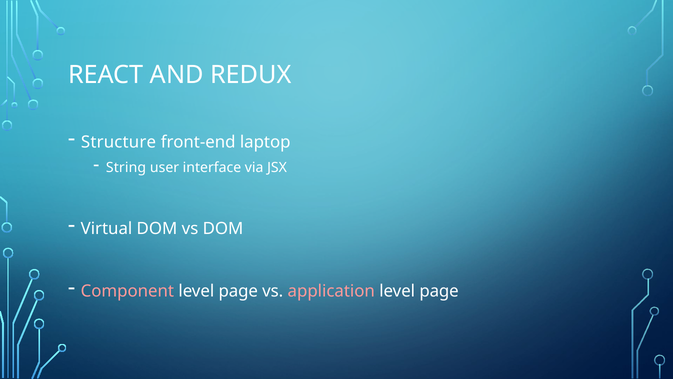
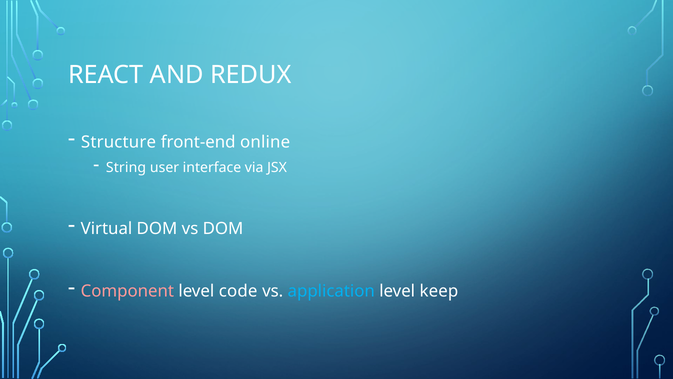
laptop: laptop -> online (265, 142)
page: page -> code (238, 291)
application colour: pink -> light blue (331, 291)
page: page -> keep (439, 291)
